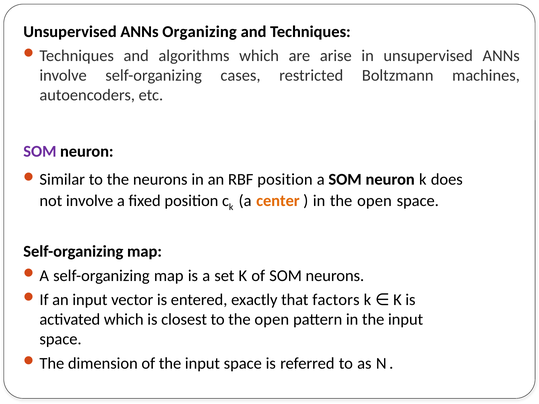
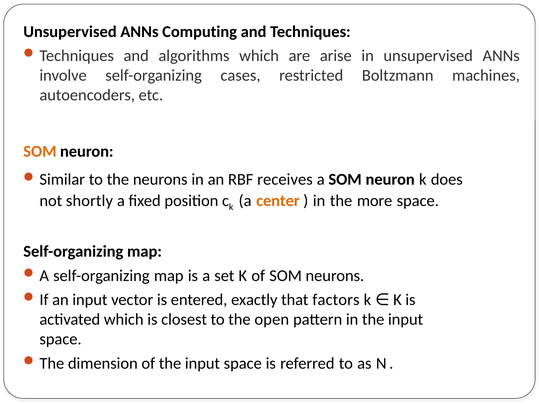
Organizing: Organizing -> Computing (200, 32)
SOM colour: purple -> orange (40, 152)
RBF position: position -> receives (285, 180)
not involve: involve -> shortly (89, 201)
in the open: open -> more (375, 201)
